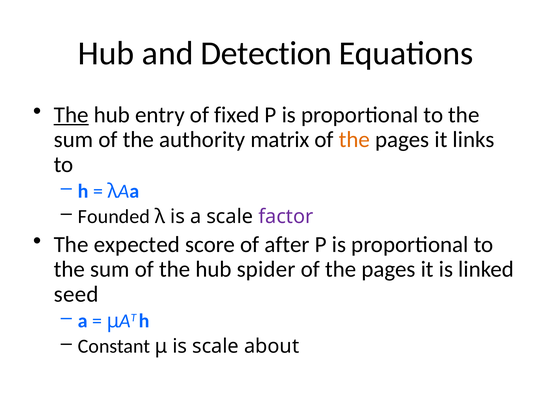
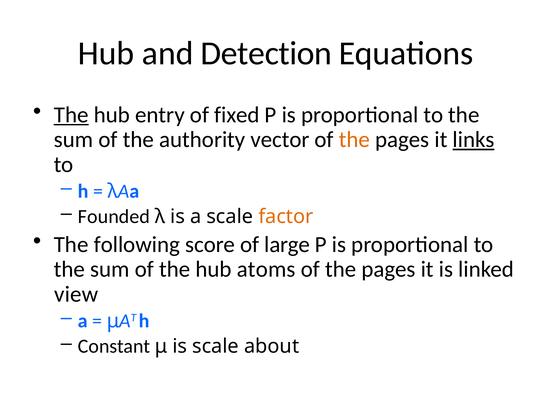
matrix: matrix -> vector (280, 140)
links underline: none -> present (473, 140)
factor colour: purple -> orange (286, 216)
expected: expected -> following (137, 244)
after: after -> large (287, 244)
spider: spider -> atoms (266, 269)
seed: seed -> view (76, 294)
